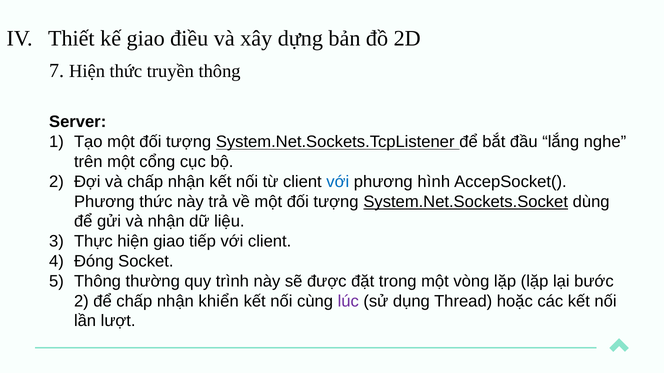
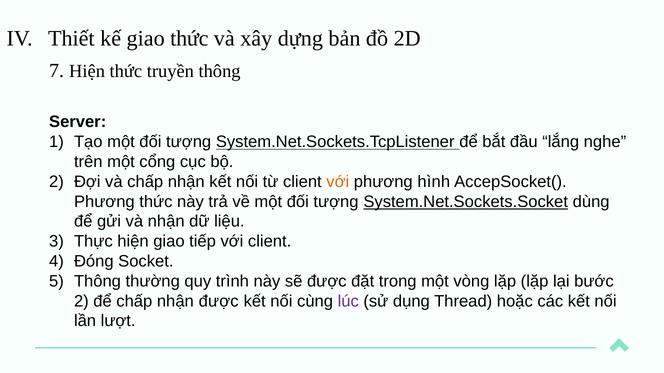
giao điều: điều -> thức (189, 39)
với colour: blue -> orange (338, 182)
nhận khiển: khiển -> được (219, 301)
